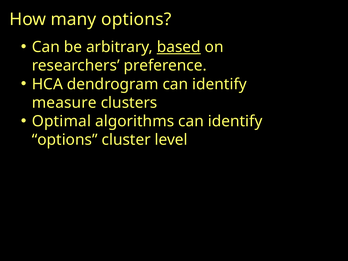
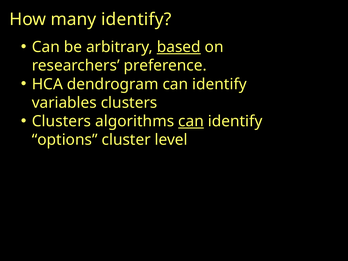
many options: options -> identify (136, 19)
measure: measure -> variables (64, 103)
Optimal: Optimal -> Clusters (61, 121)
can underline: none -> present (191, 121)
